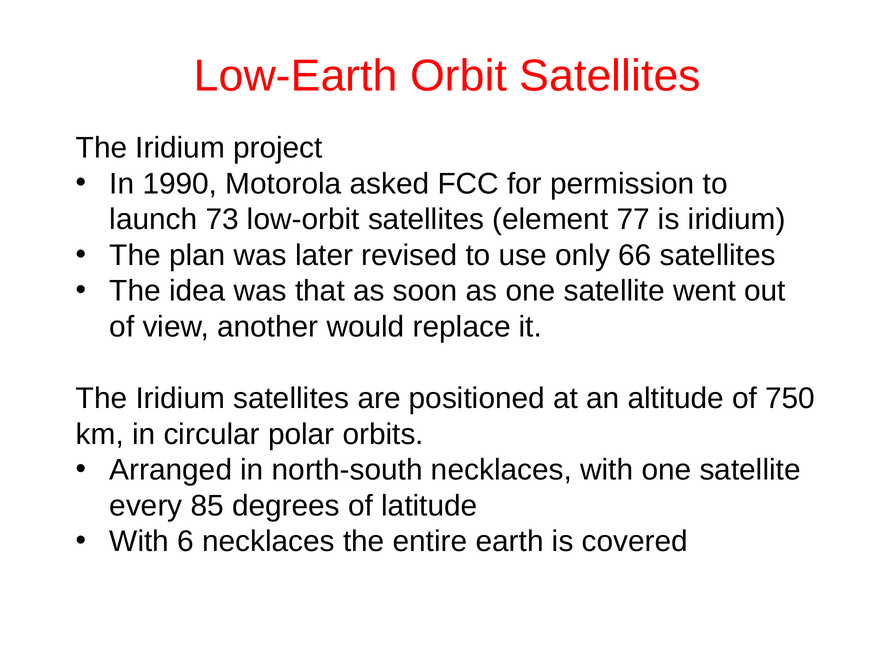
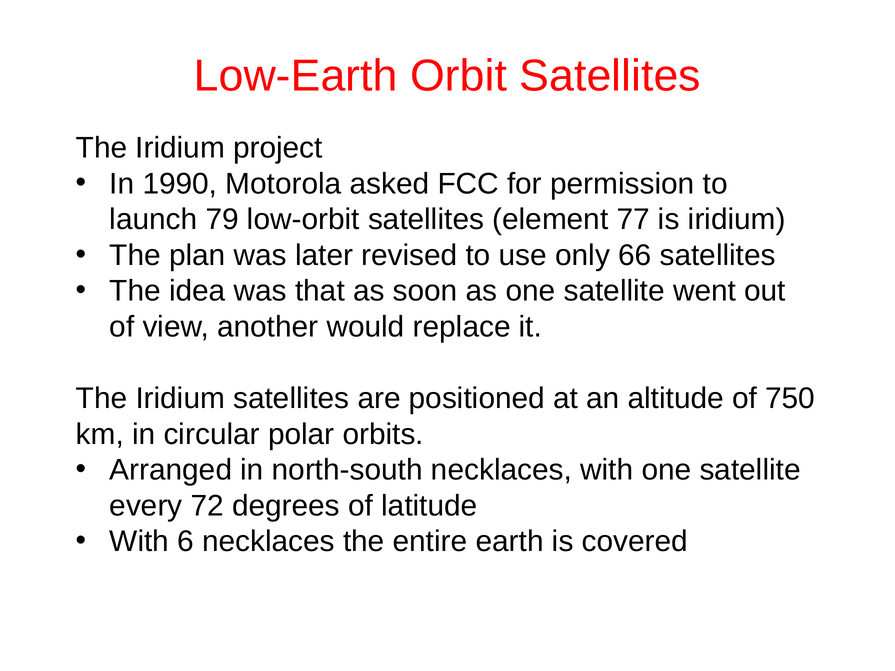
73: 73 -> 79 (222, 220)
85: 85 -> 72 (207, 506)
